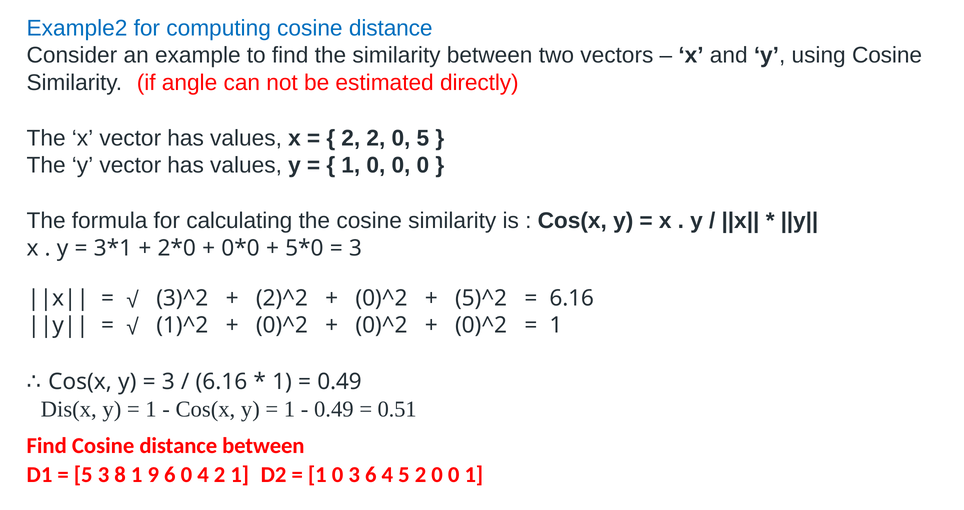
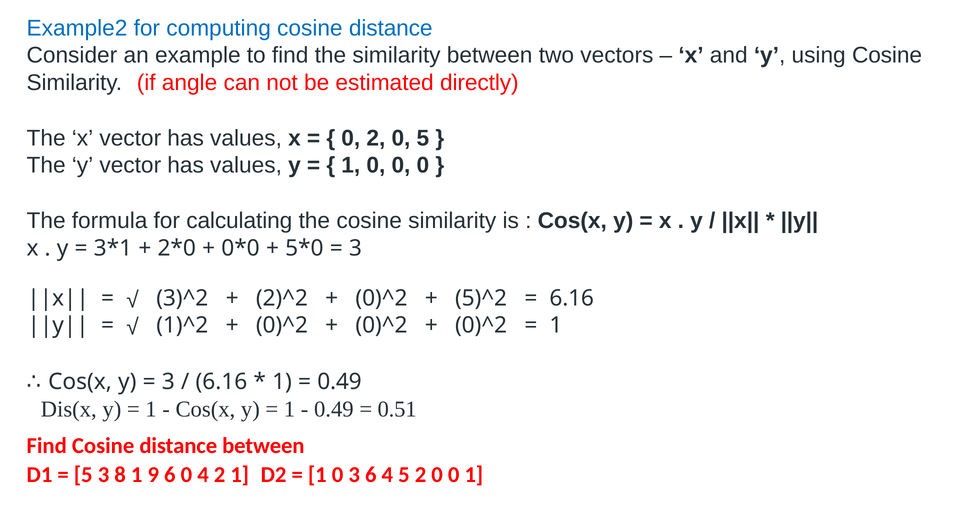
2: 2 -> 0 (351, 138)
